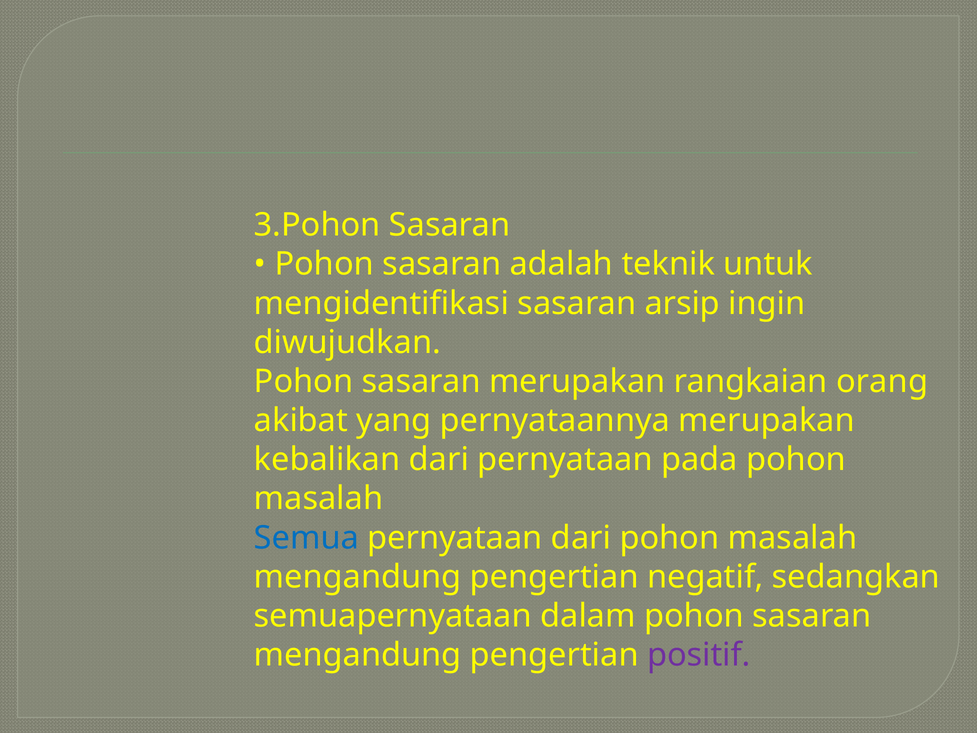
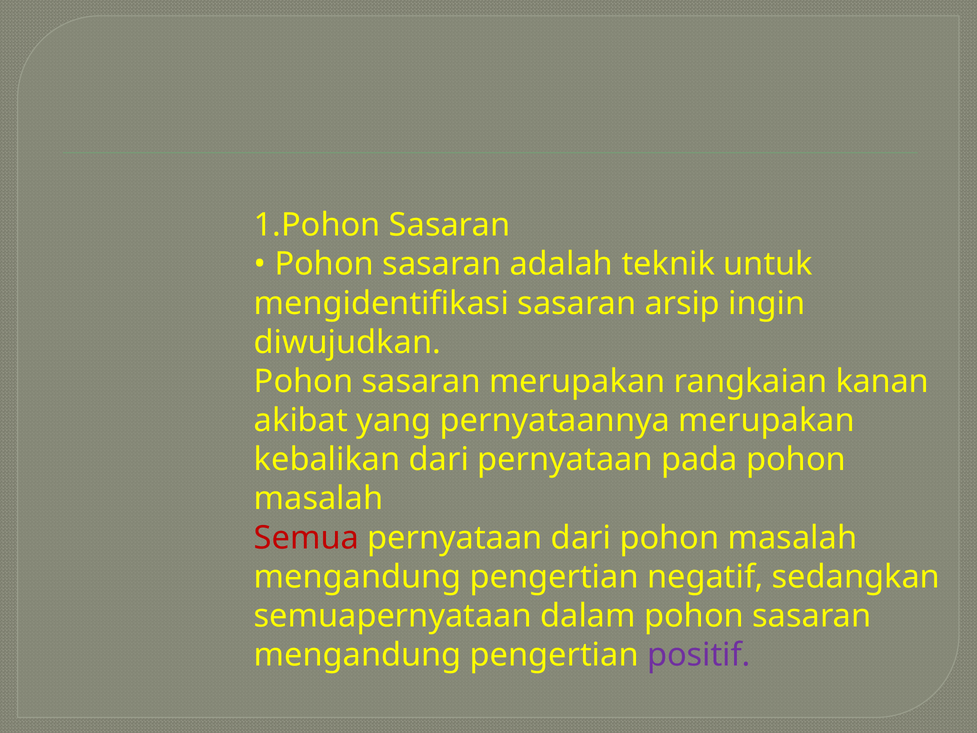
3.Pohon: 3.Pohon -> 1.Pohon (317, 225)
orang: orang -> kanan (882, 381)
Semua colour: blue -> red (306, 538)
